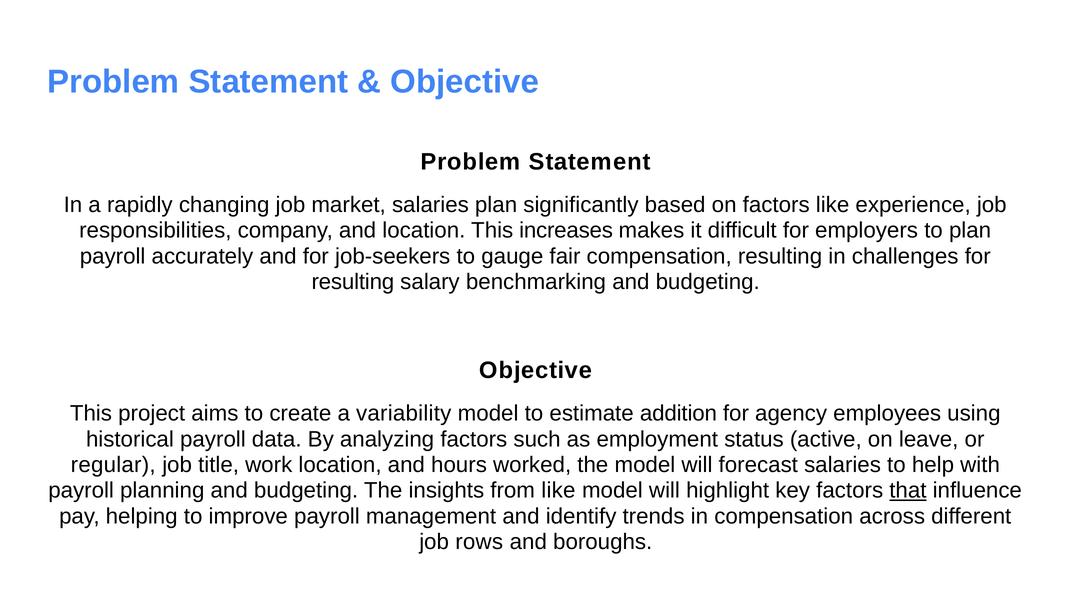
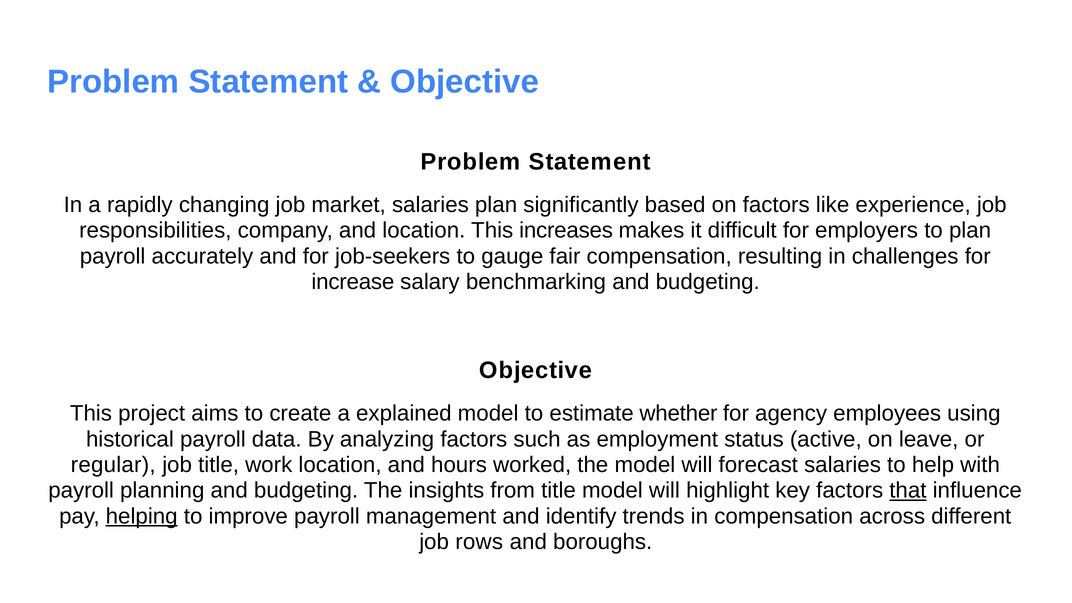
resulting: resulting -> increase (353, 282)
variability: variability -> explained (404, 414)
addition: addition -> whether (678, 414)
from like: like -> title (559, 491)
helping underline: none -> present (142, 516)
